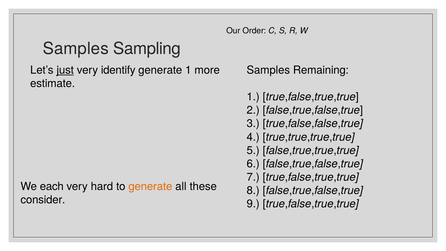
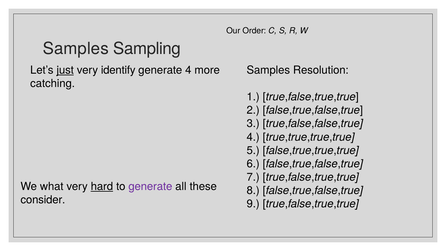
generate 1: 1 -> 4 (188, 70)
Remaining: Remaining -> Resolution (321, 70)
estimate: estimate -> catching (53, 83)
each: each -> what (52, 186)
hard underline: none -> present (102, 186)
generate colour: orange -> purple (150, 186)
